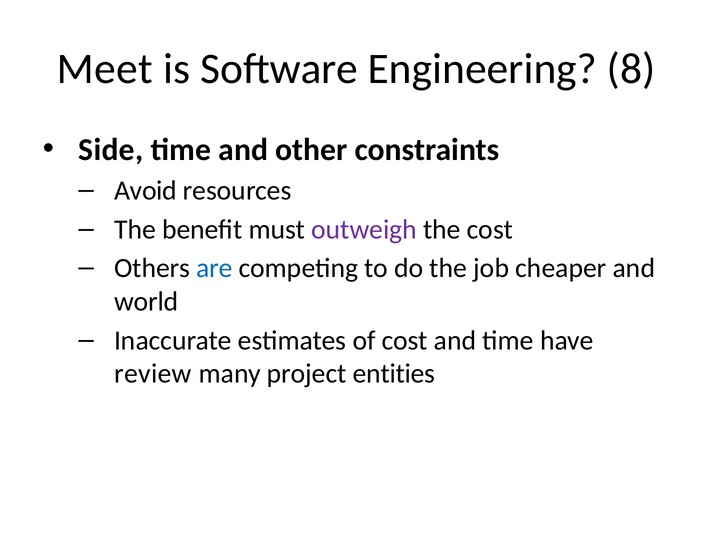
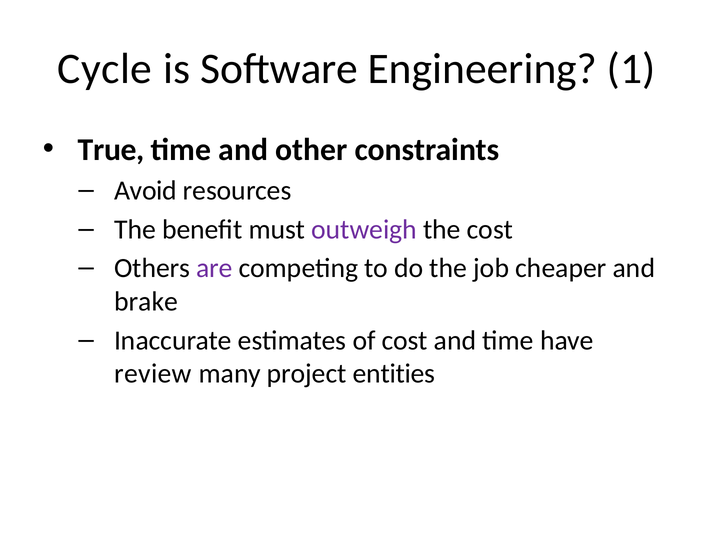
Meet: Meet -> Cycle (105, 69)
8: 8 -> 1 (631, 69)
Side: Side -> True (111, 150)
are colour: blue -> purple (214, 268)
world: world -> brake (146, 302)
